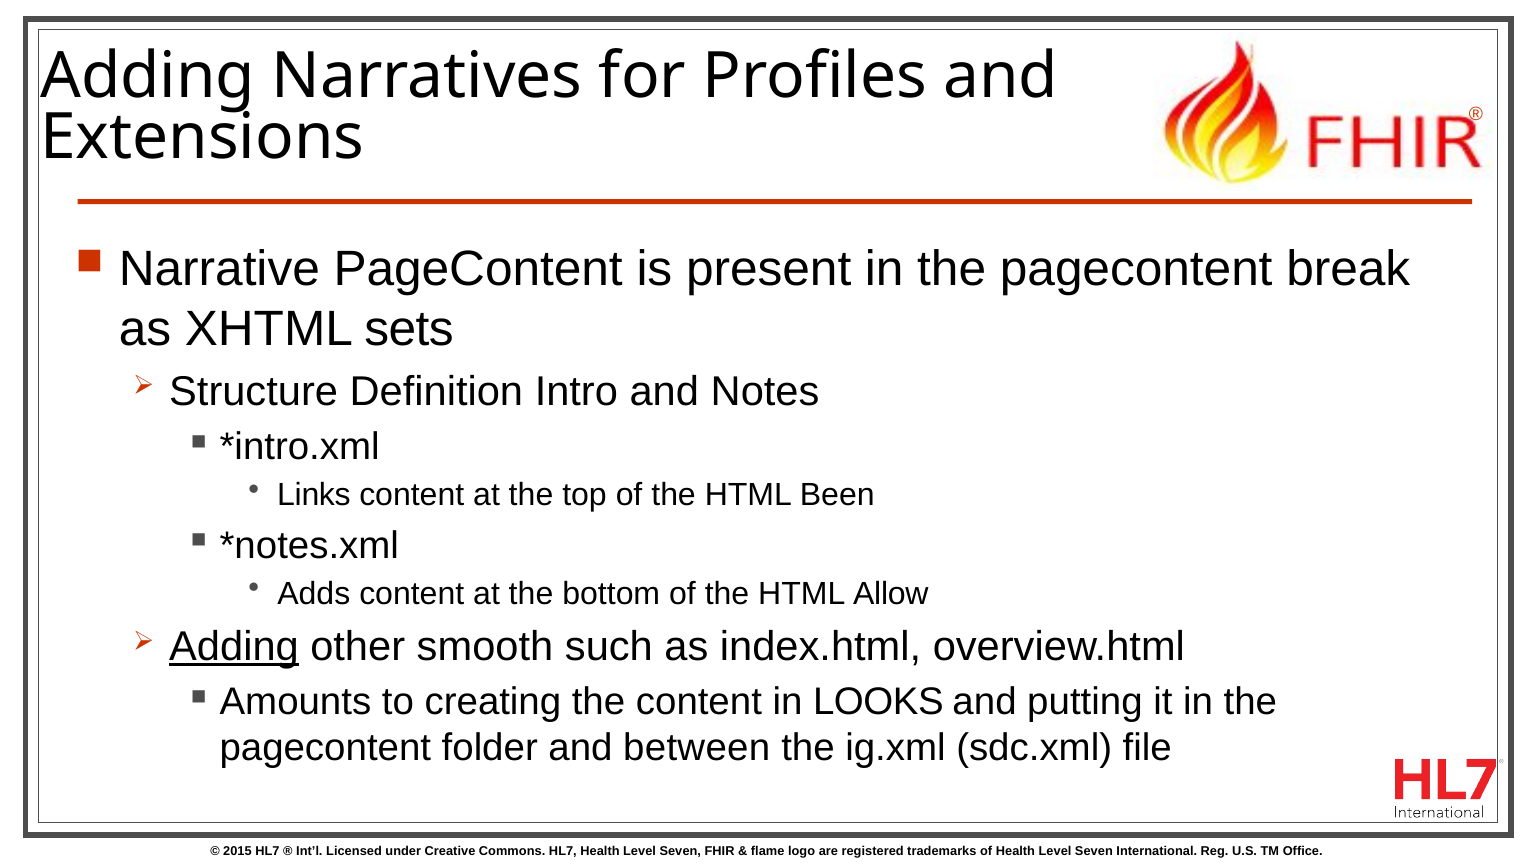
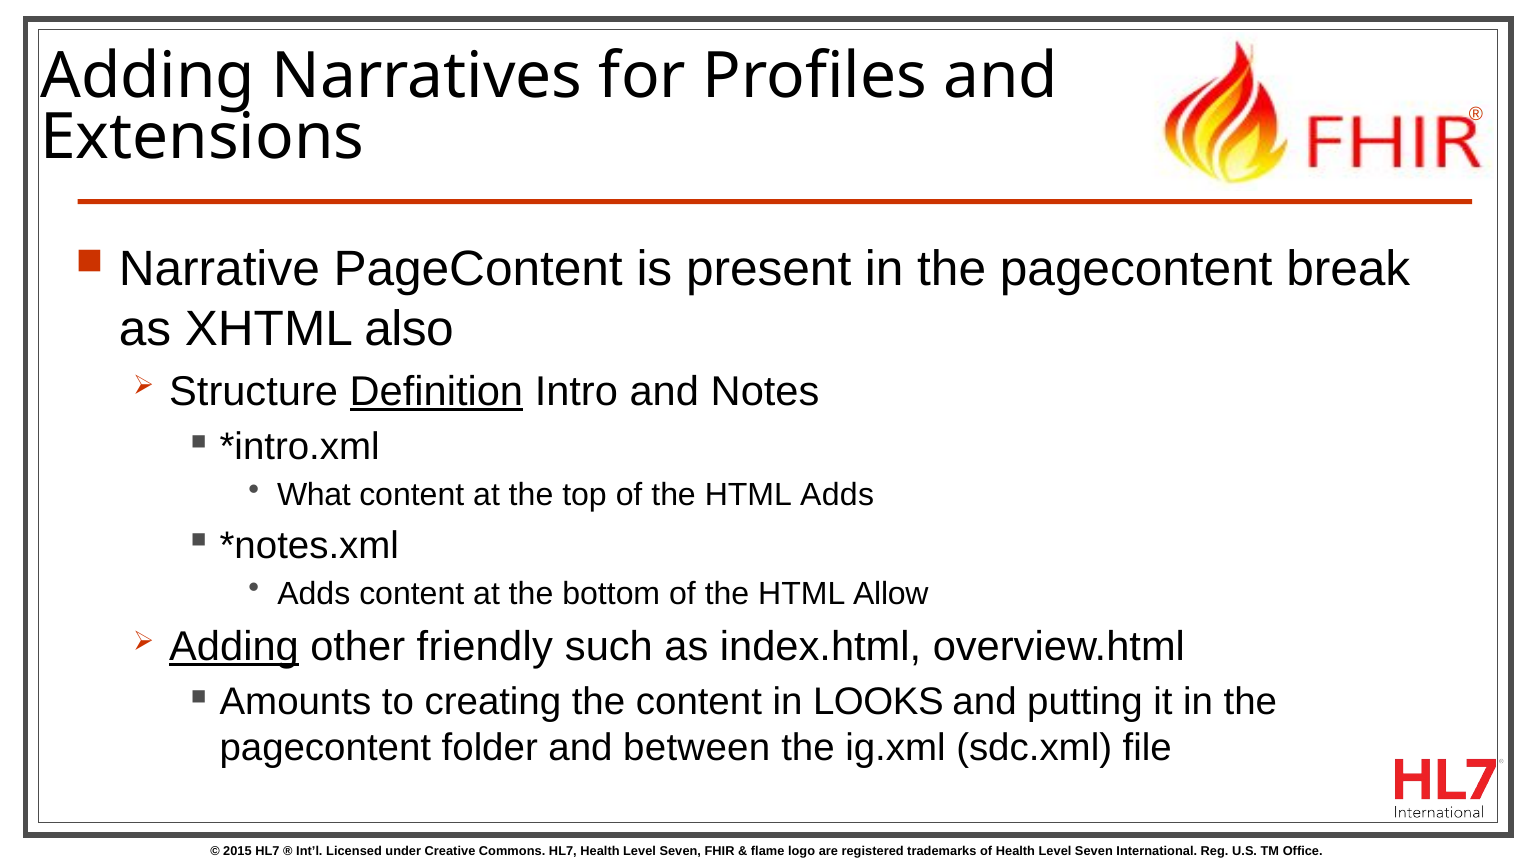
sets: sets -> also (409, 329)
Definition underline: none -> present (436, 392)
Links: Links -> What (314, 495)
HTML Been: Been -> Adds (837, 495)
smooth: smooth -> friendly (485, 647)
